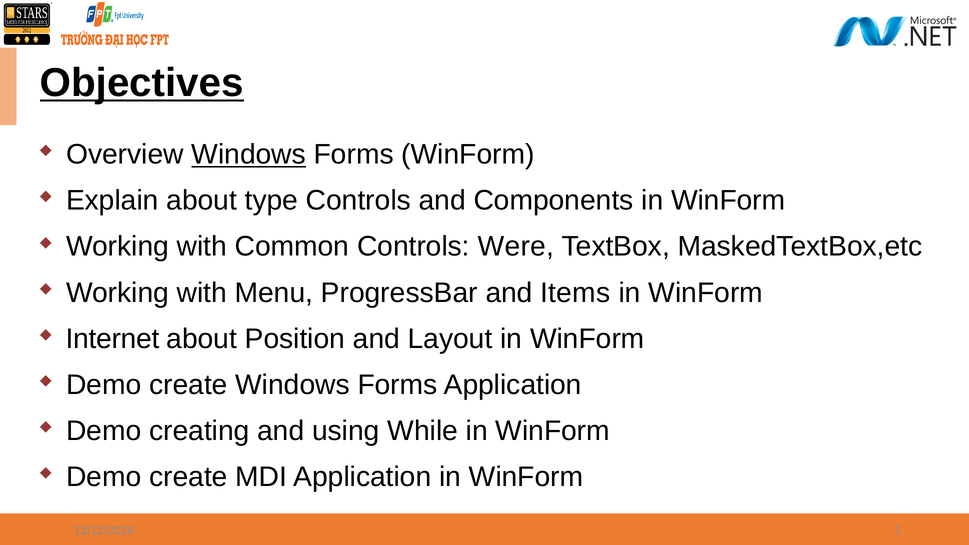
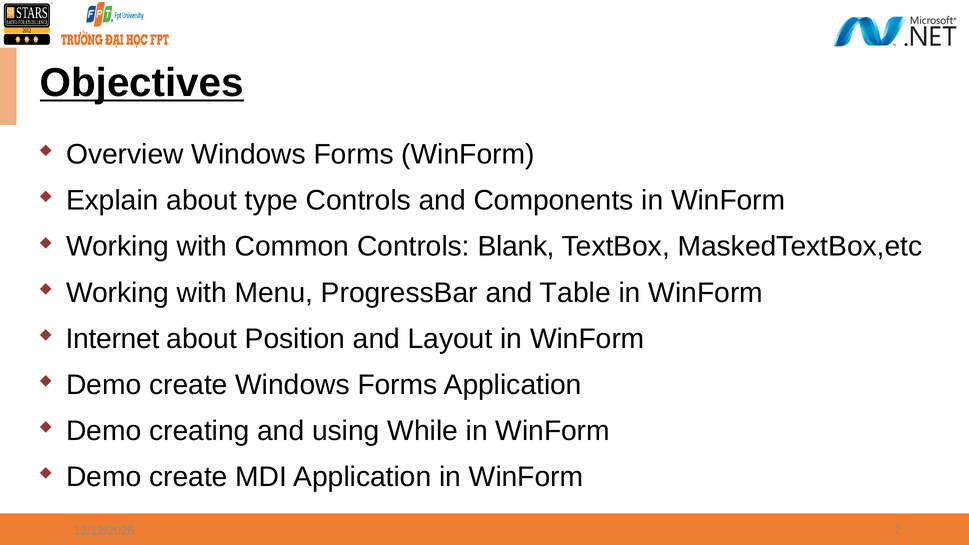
Windows underline: present -> none (249, 155)
Were: Were -> Blank (516, 247)
Items: Items -> Table (575, 293)
